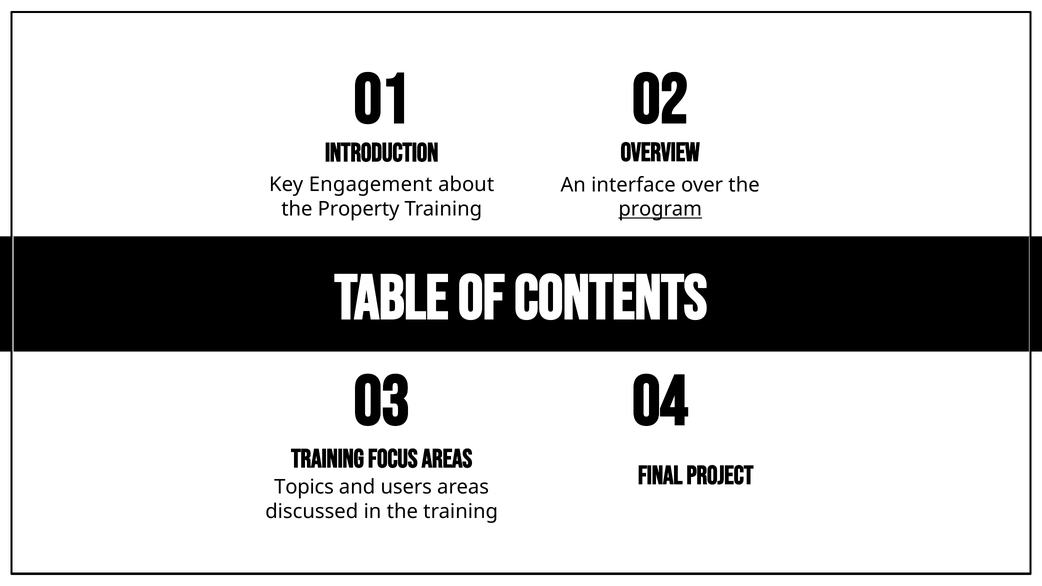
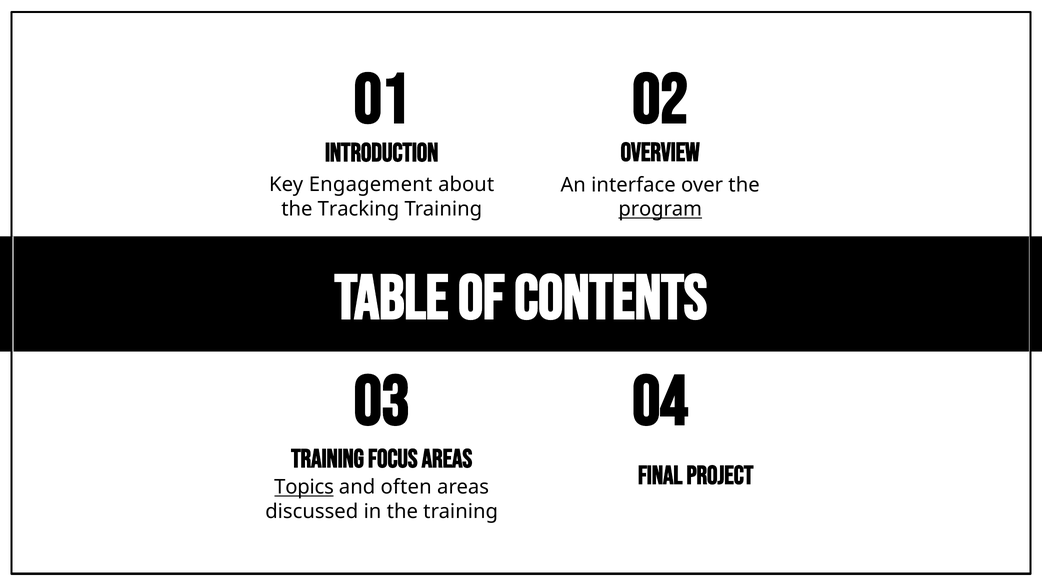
Property: Property -> Tracking (358, 209)
Topics underline: none -> present (304, 487)
users: users -> often (406, 487)
